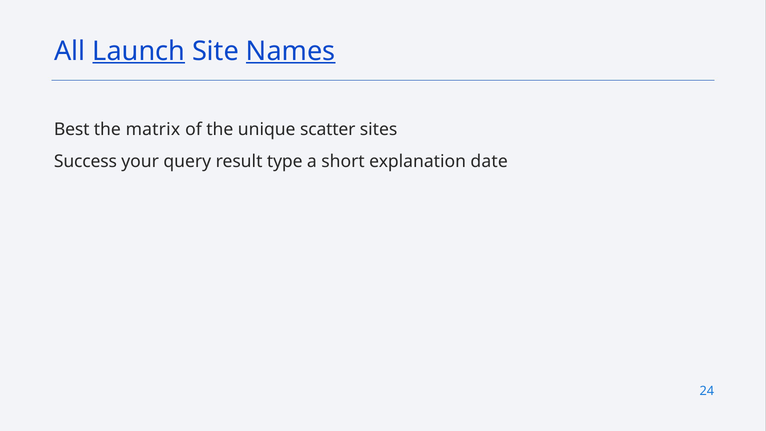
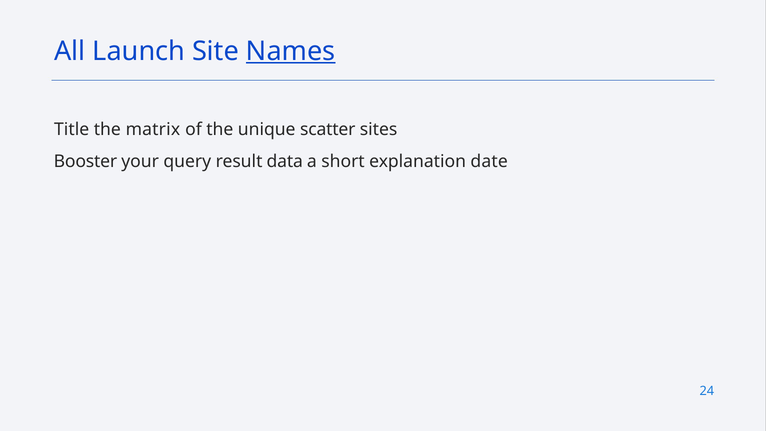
Launch underline: present -> none (139, 51)
Best: Best -> Title (72, 129)
Success: Success -> Booster (85, 161)
type: type -> data (285, 161)
